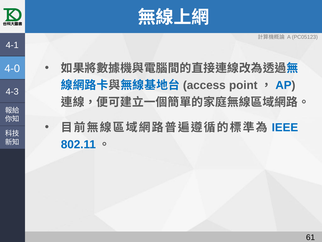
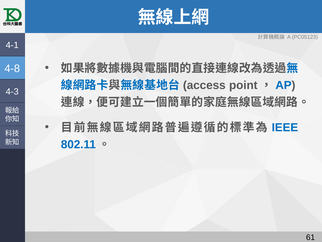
4-0: 4-0 -> 4-8 (12, 68)
